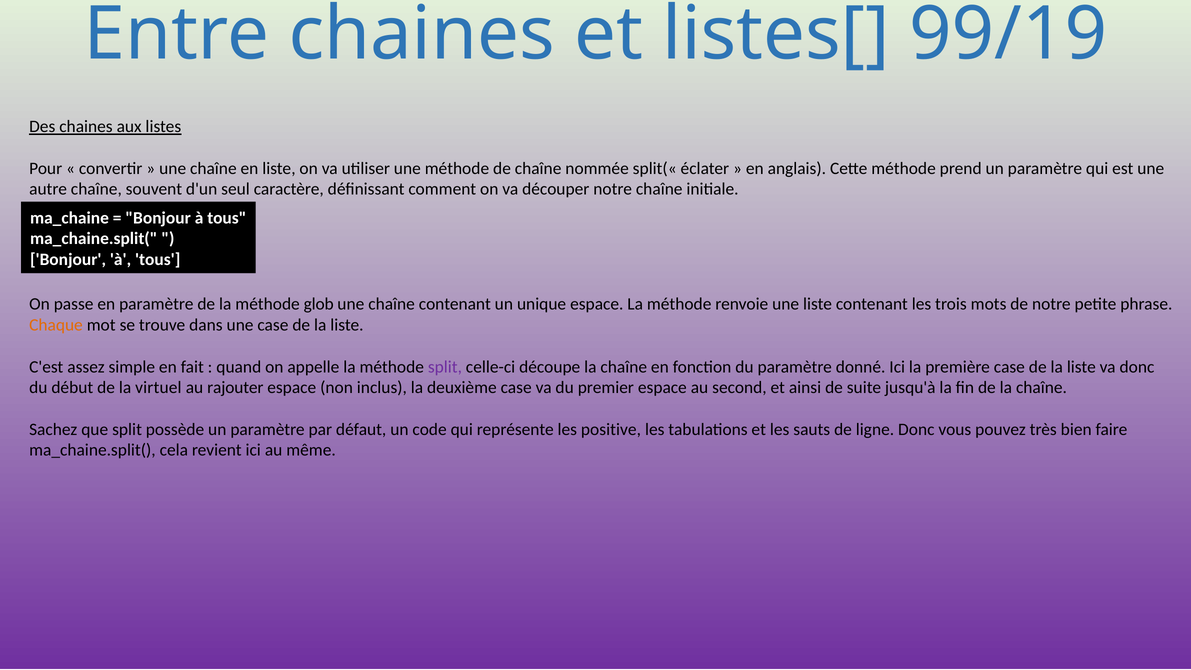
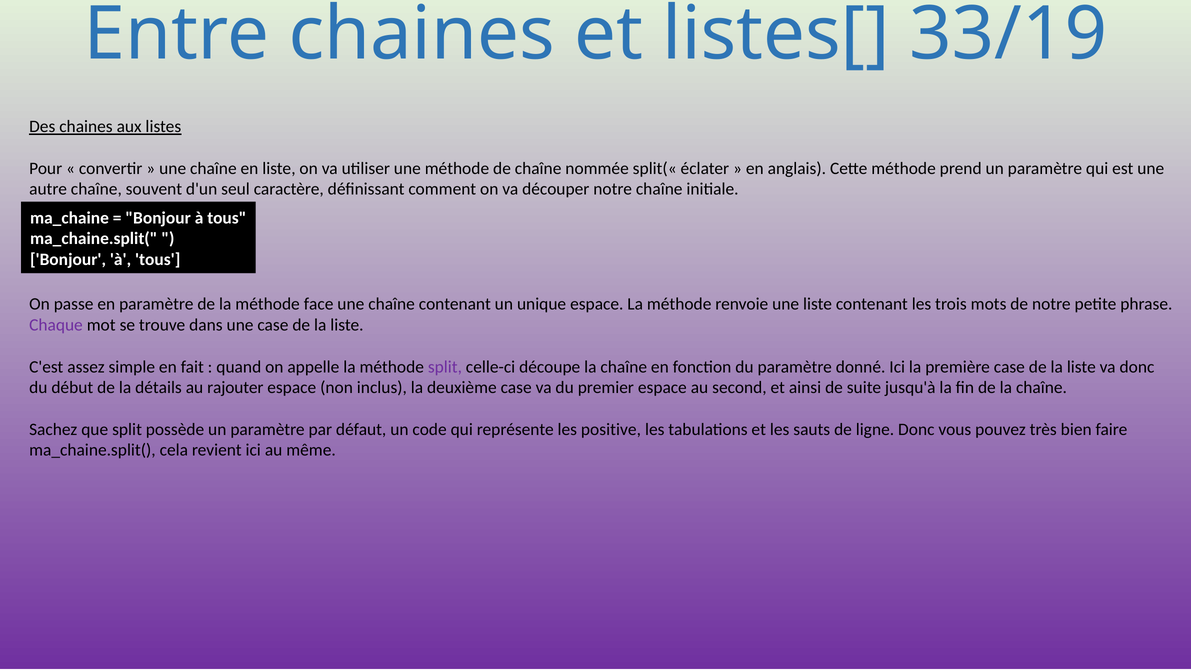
99/19: 99/19 -> 33/19 (1008, 34)
glob: glob -> face (319, 304)
Chaque colour: orange -> purple (56, 325)
virtuel: virtuel -> détails (158, 388)
